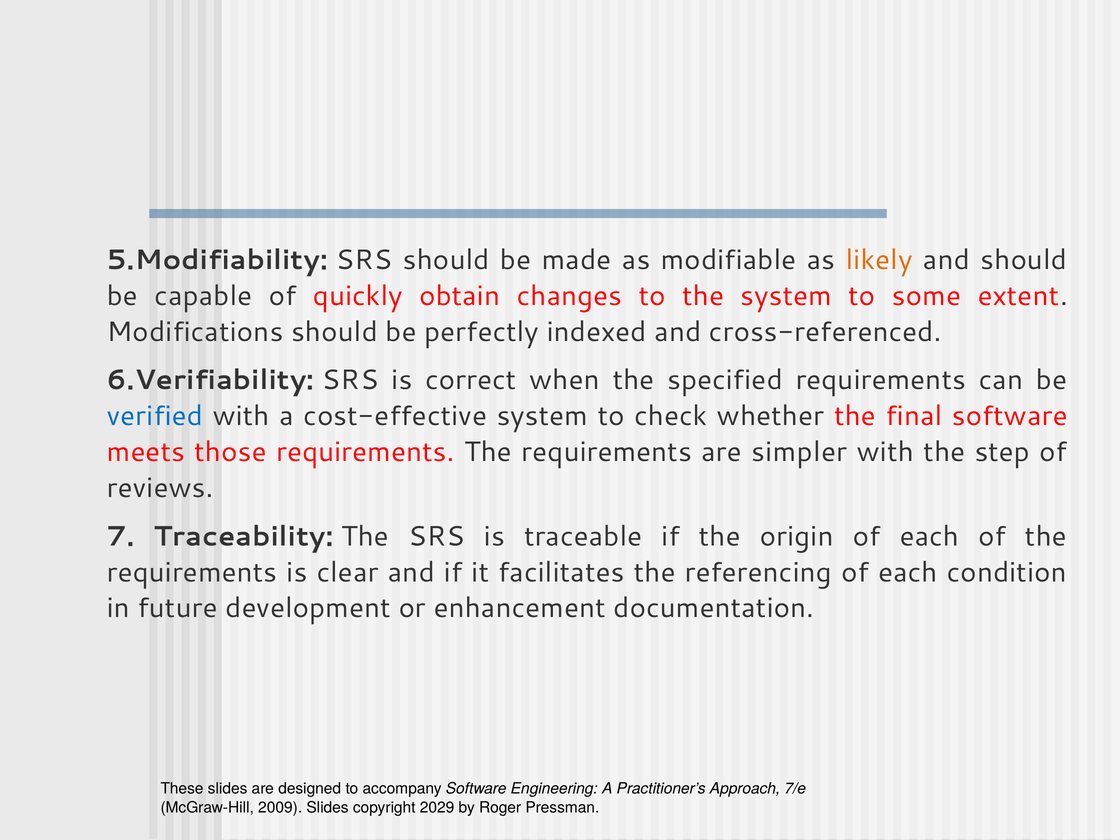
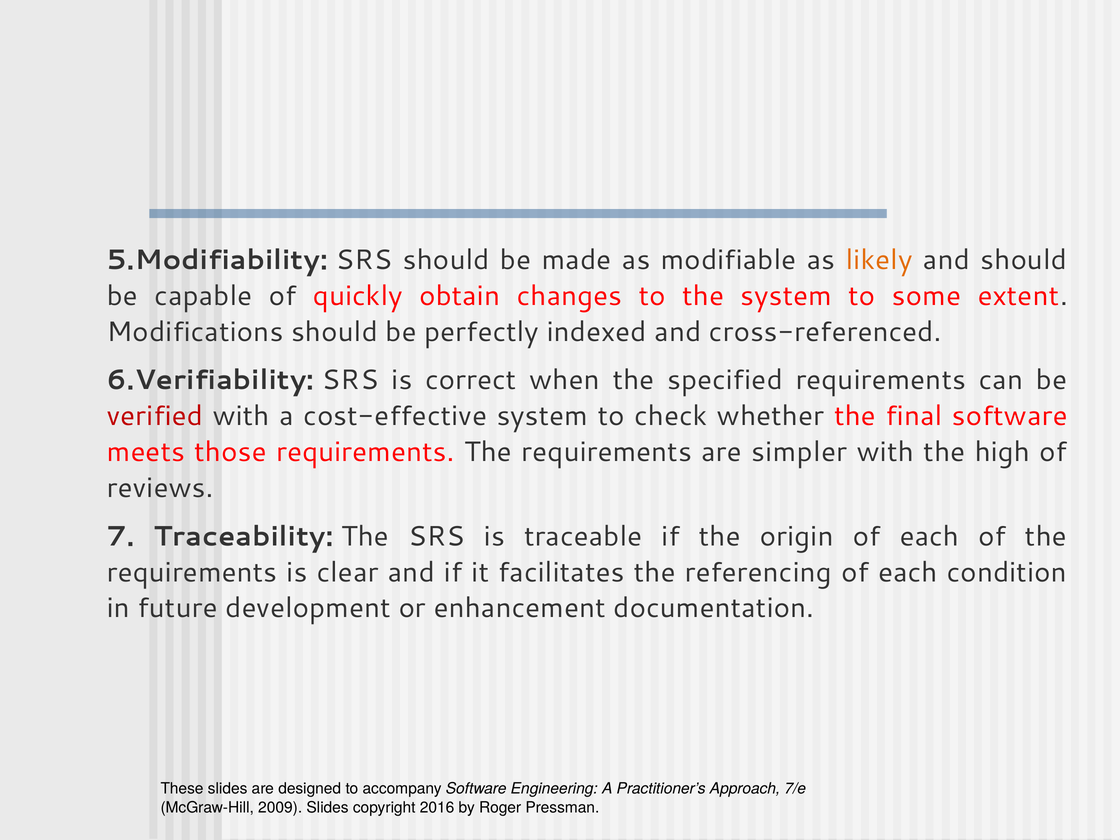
verified colour: blue -> red (155, 416)
step: step -> high (1002, 452)
2029: 2029 -> 2016 (437, 808)
